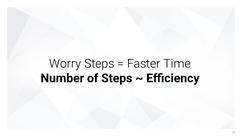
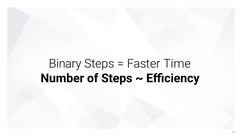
Worry: Worry -> Binary (65, 64)
